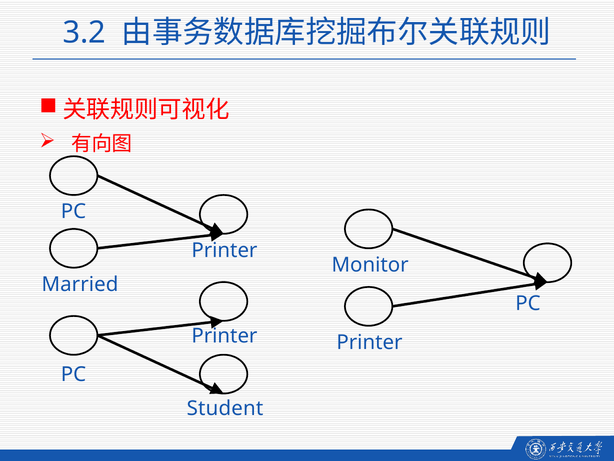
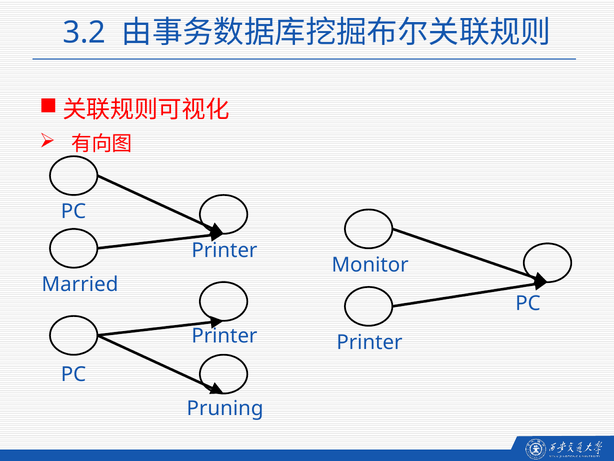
Student: Student -> Pruning (225, 408)
